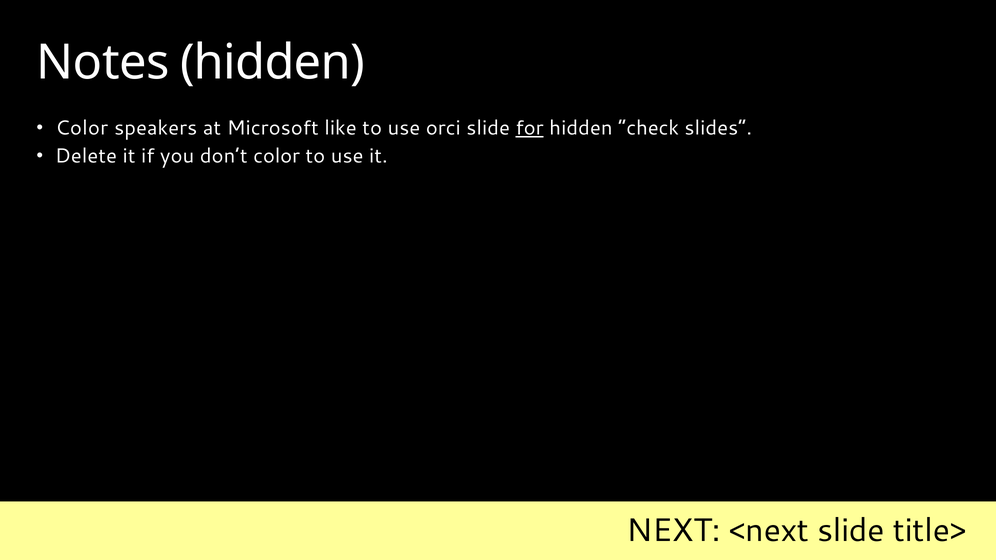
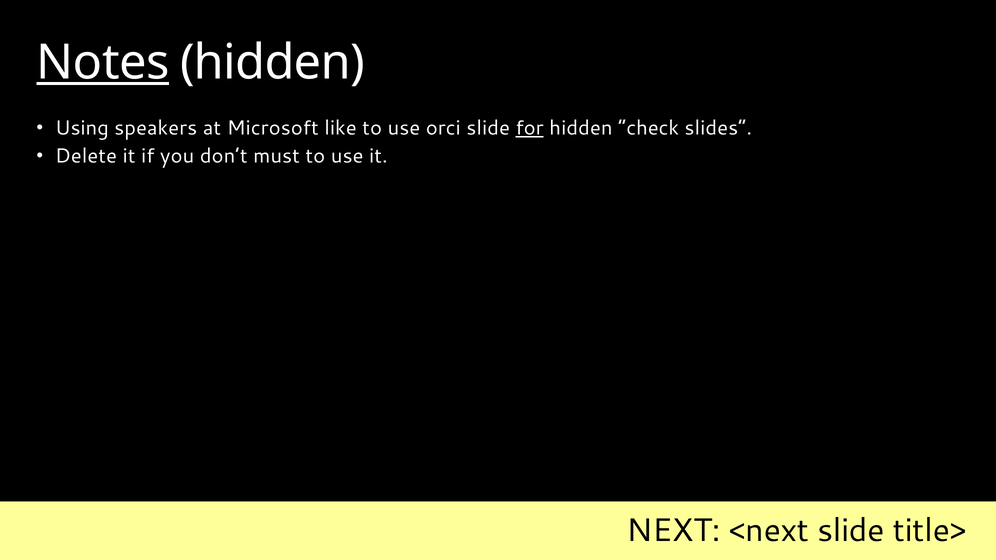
Notes underline: none -> present (103, 63)
Color: Color -> Using (82, 128)
don’t color: color -> must (277, 156)
